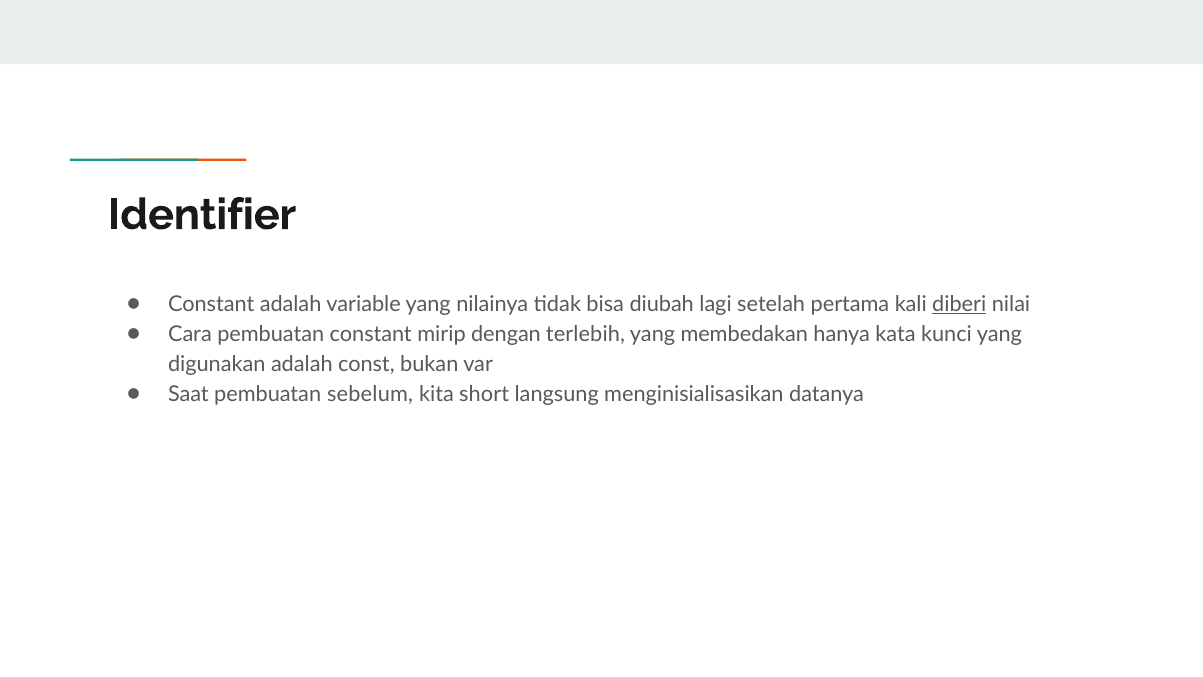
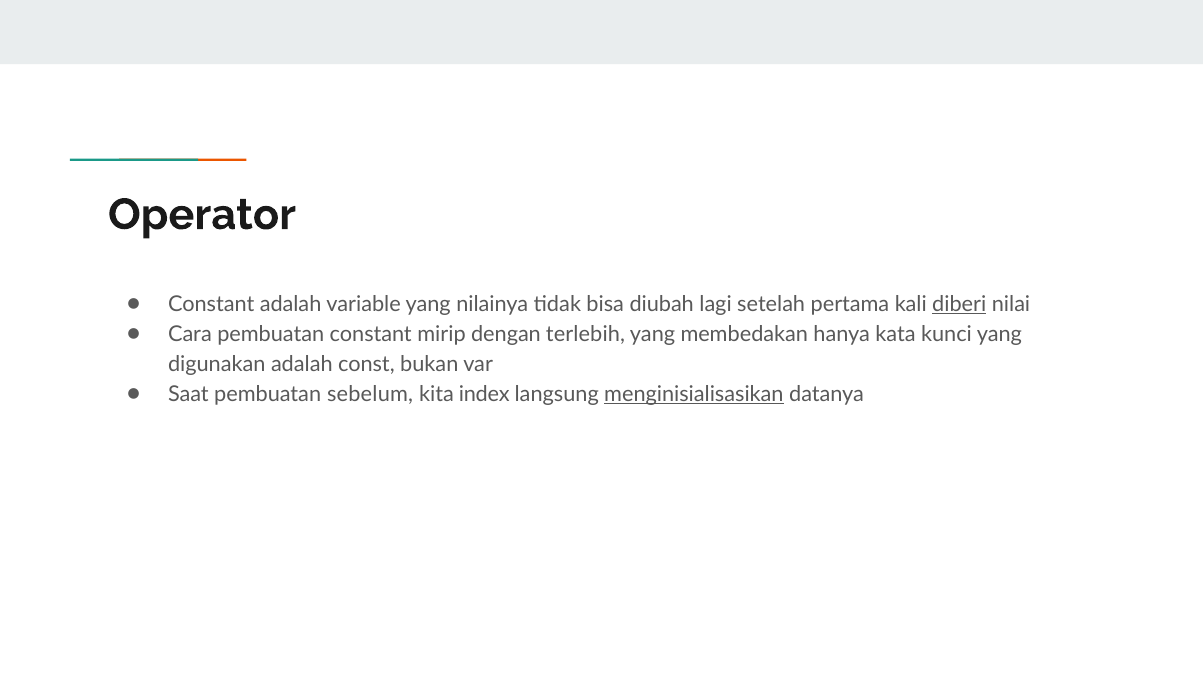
Identifier: Identifier -> Operator (202, 215)
short: short -> index (484, 394)
menginisialisasikan underline: none -> present (694, 394)
